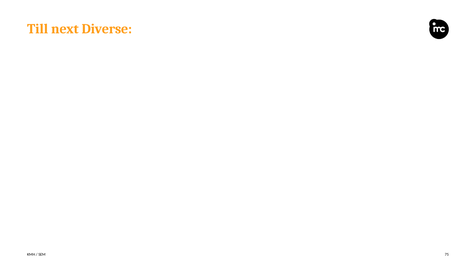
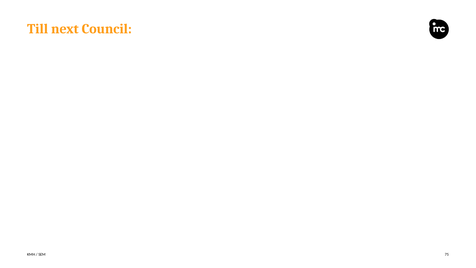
Diverse: Diverse -> Council (107, 29)
